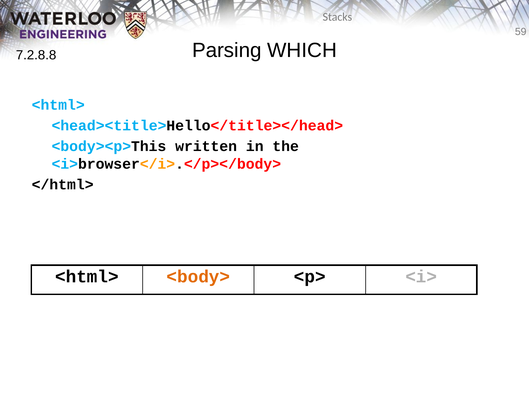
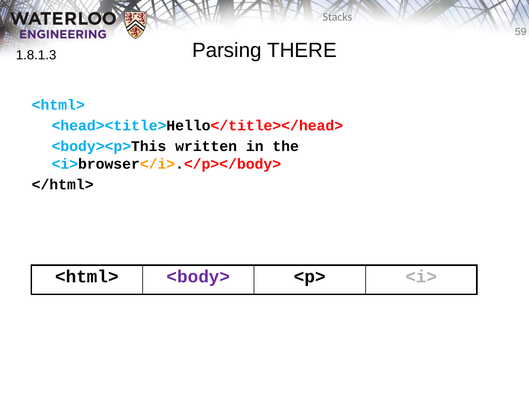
WHICH: WHICH -> THERE (302, 50)
7.2.8.8: 7.2.8.8 -> 1.8.1.3 (36, 55)
<body> colour: orange -> purple (198, 277)
